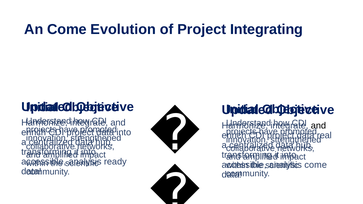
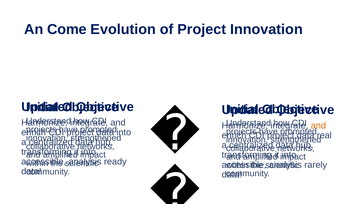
Project Integrating: Integrating -> Innovation (266, 29)
and colour: black -> orange (318, 126)
come: come -> rarely (316, 165)
